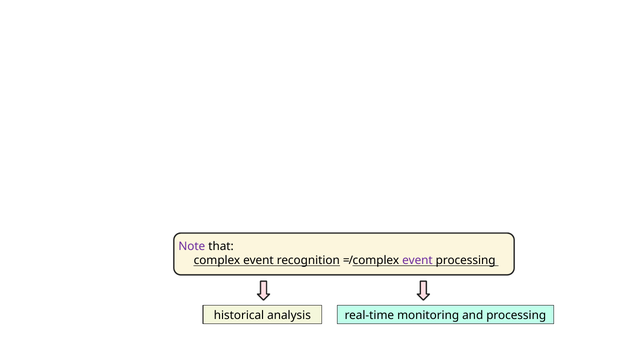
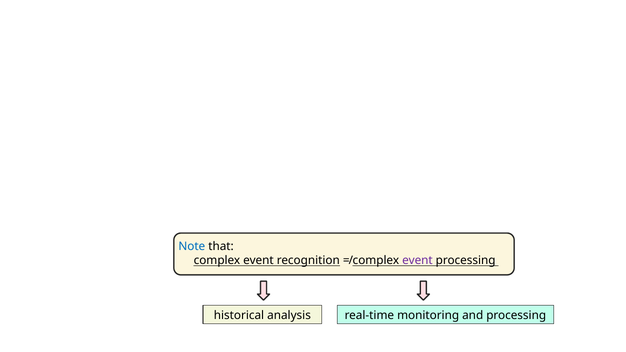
Note colour: purple -> blue (192, 246)
